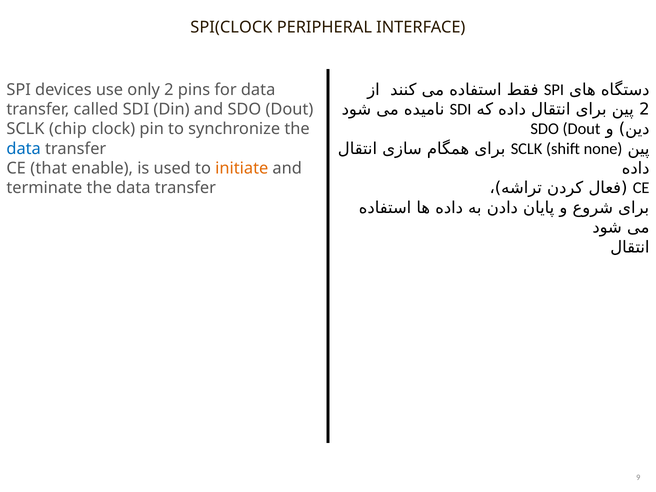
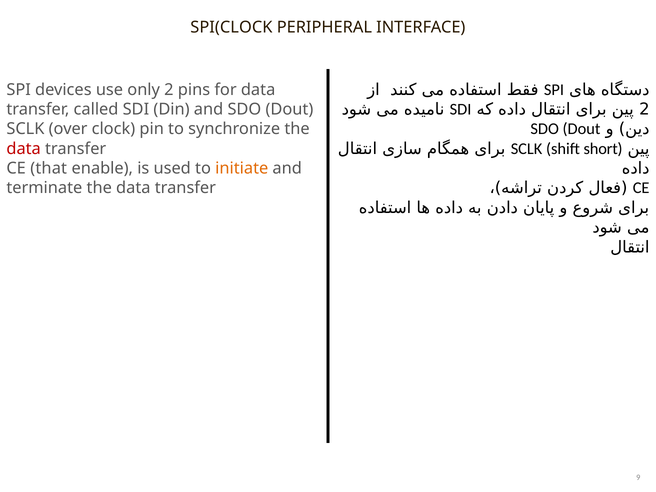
chip: chip -> over (68, 129)
none: none -> short (603, 149)
data colour: blue -> red (24, 149)
